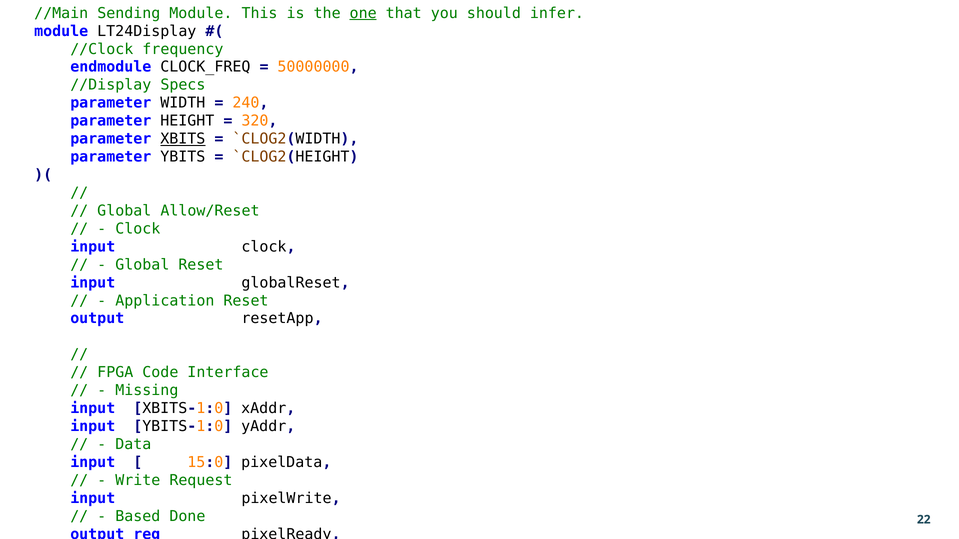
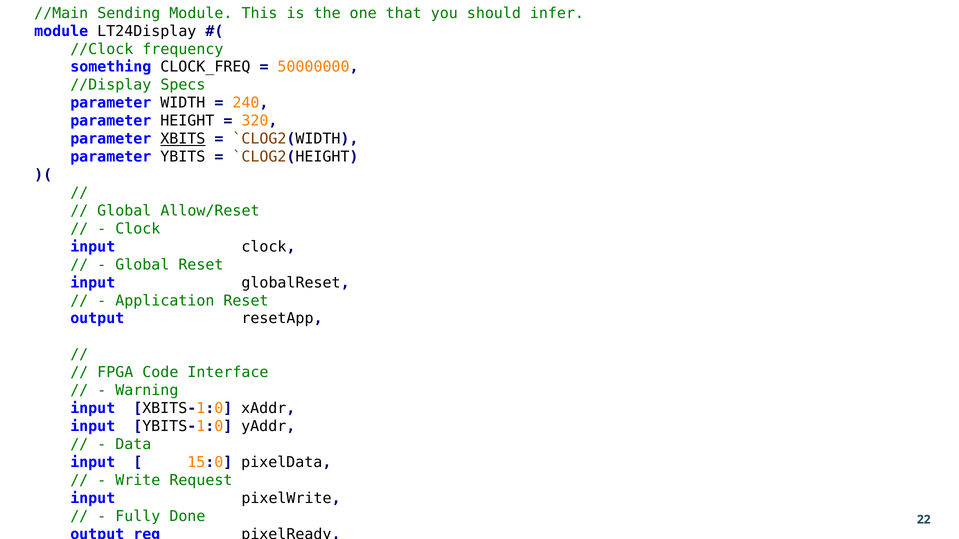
one underline: present -> none (363, 13)
endmodule: endmodule -> something (111, 67)
Missing: Missing -> Warning (147, 391)
Based: Based -> Fully (138, 517)
